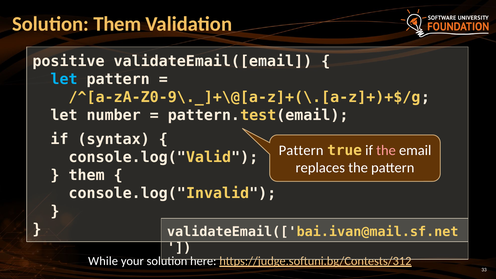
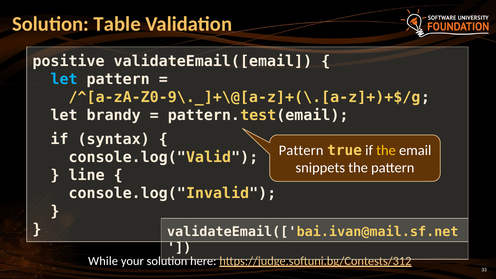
Solution Them: Them -> Table (117, 24)
number: number -> brandy (114, 115)
the colour: pink -> yellow (386, 151)
replaces: replaces -> snippets (320, 168)
them: them -> line (87, 175)
